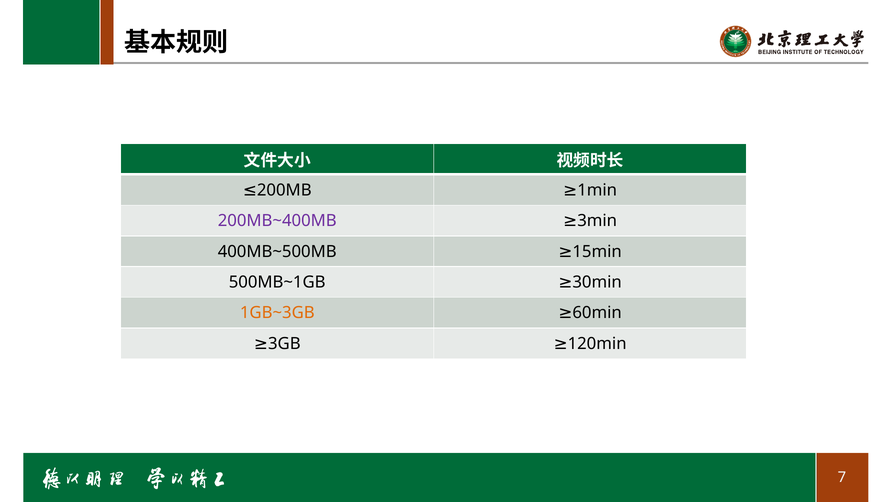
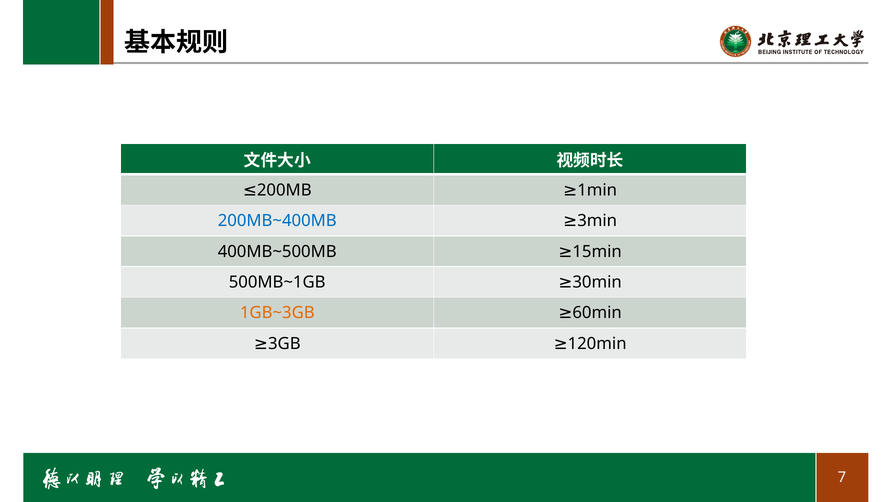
200MB~400MB colour: purple -> blue (277, 221)
